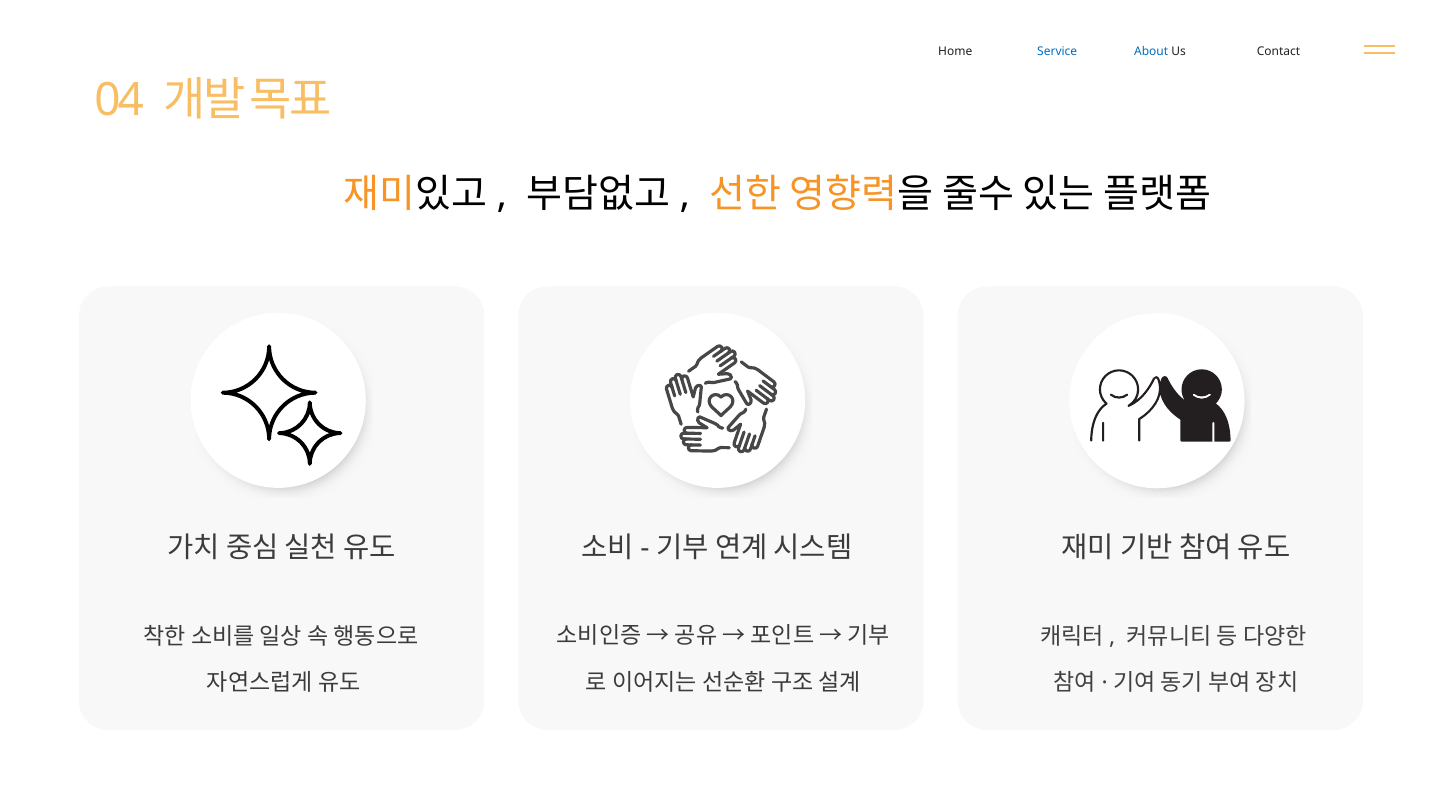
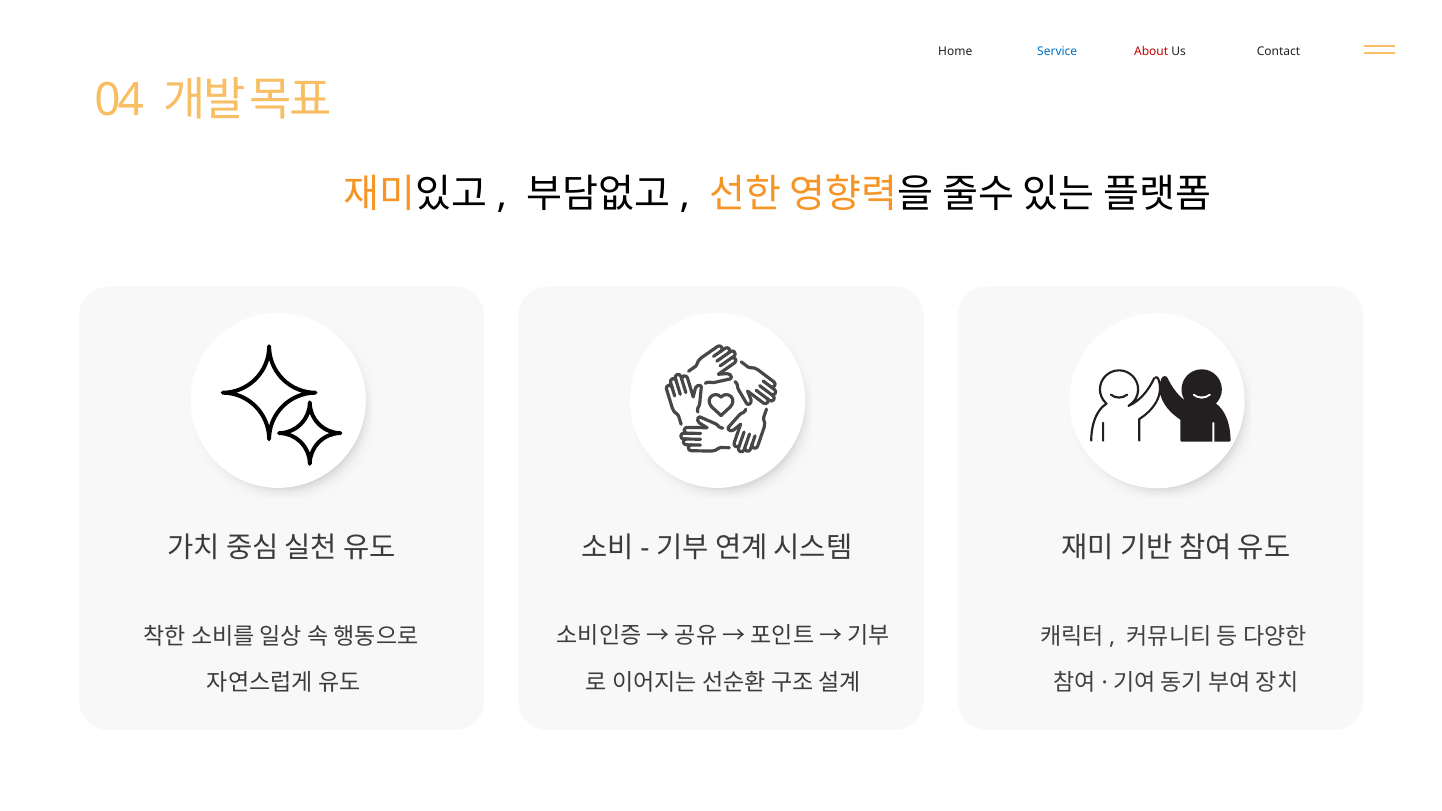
About colour: blue -> red (1151, 51)
